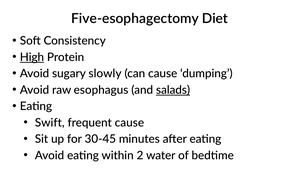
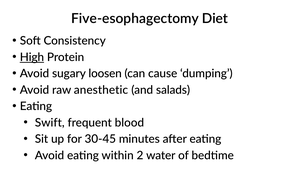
slowly: slowly -> loosen (105, 74)
esophagus: esophagus -> anesthetic (101, 90)
salads underline: present -> none (173, 90)
frequent cause: cause -> blood (129, 123)
